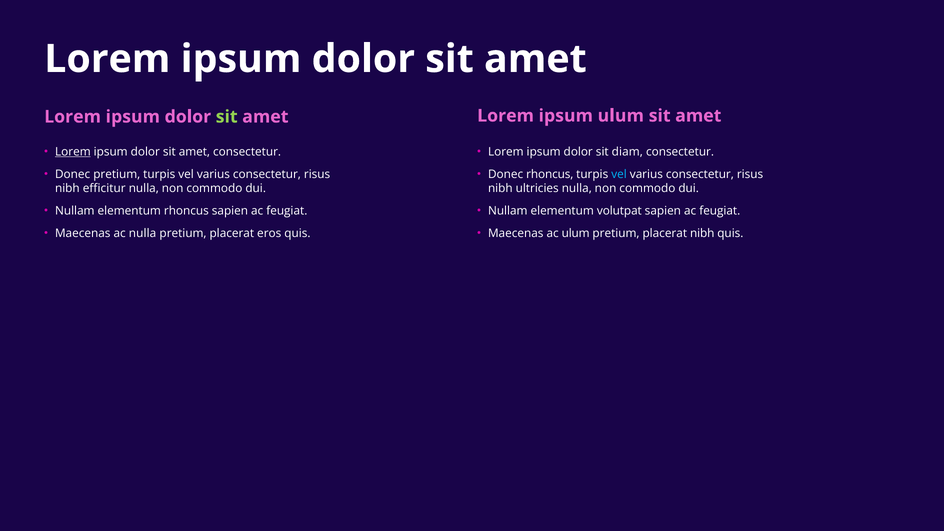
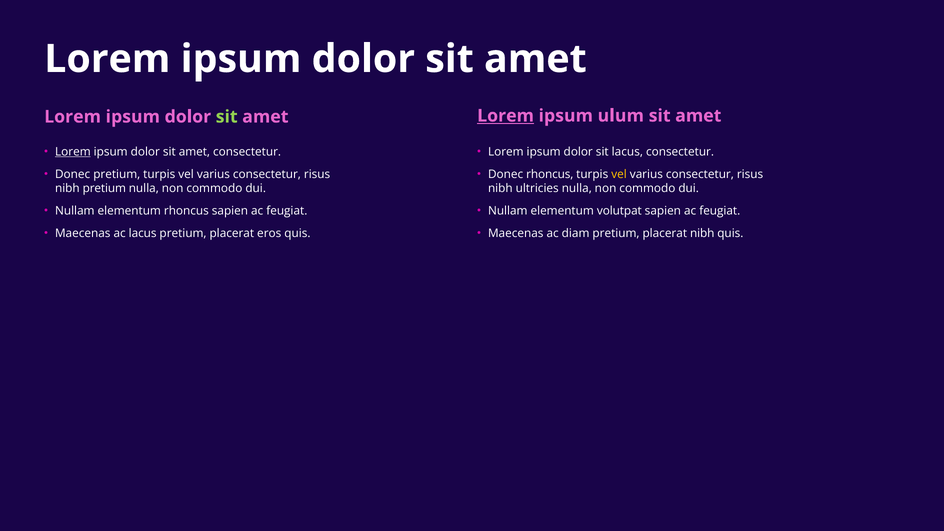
Lorem underline: none -> present (506, 116)
sit diam: diam -> lacus (627, 152)
vel colour: light blue -> yellow (619, 174)
nibh efficitur: efficitur -> pretium (104, 188)
ac nulla: nulla -> lacus (143, 233)
ac ulum: ulum -> diam (576, 233)
